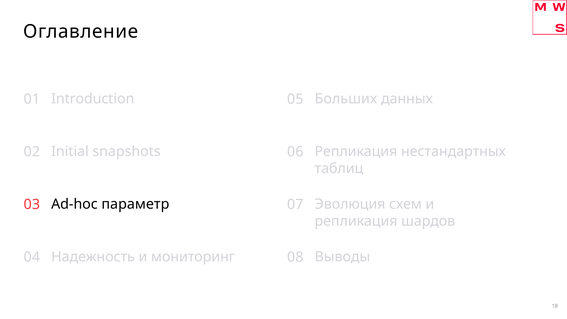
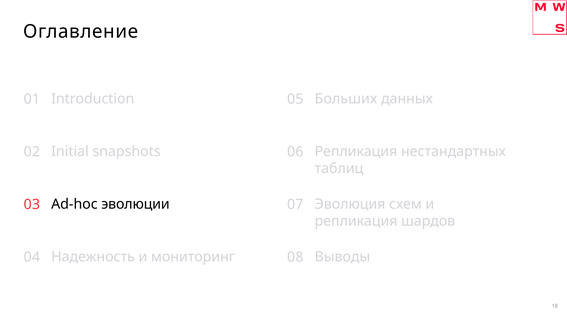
параметр: параметр -> эволюции (136, 204)
